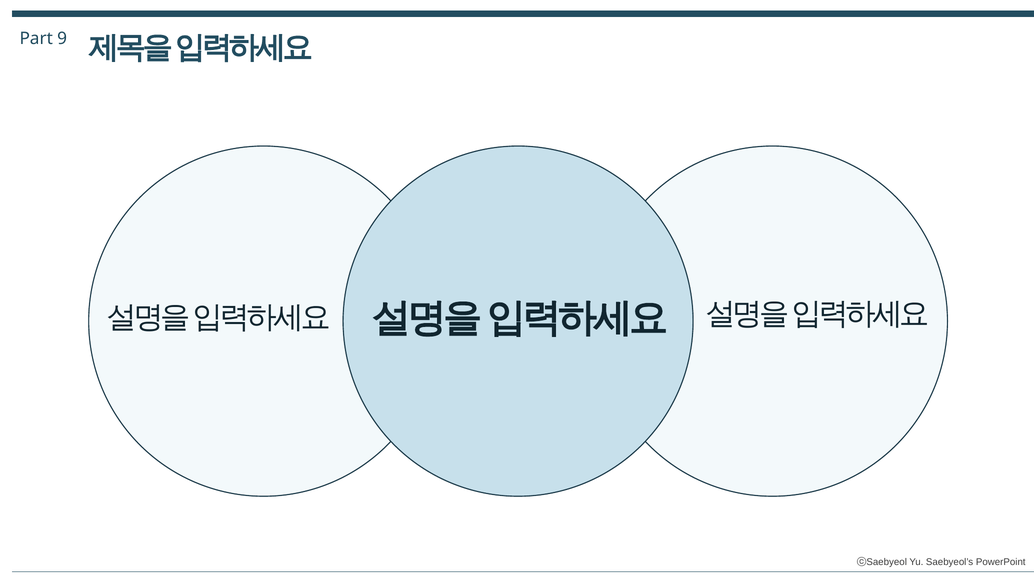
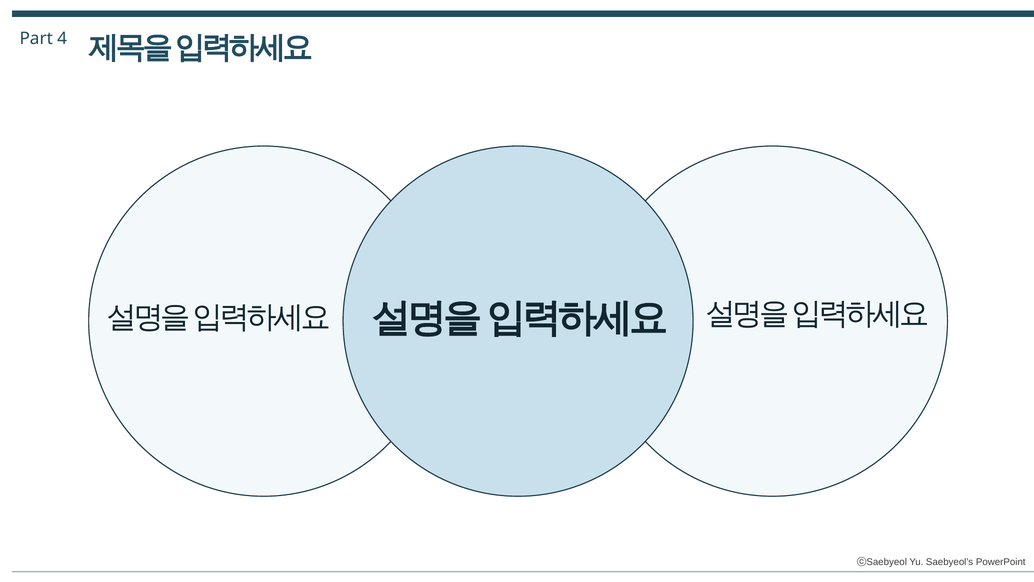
9: 9 -> 4 (62, 38)
